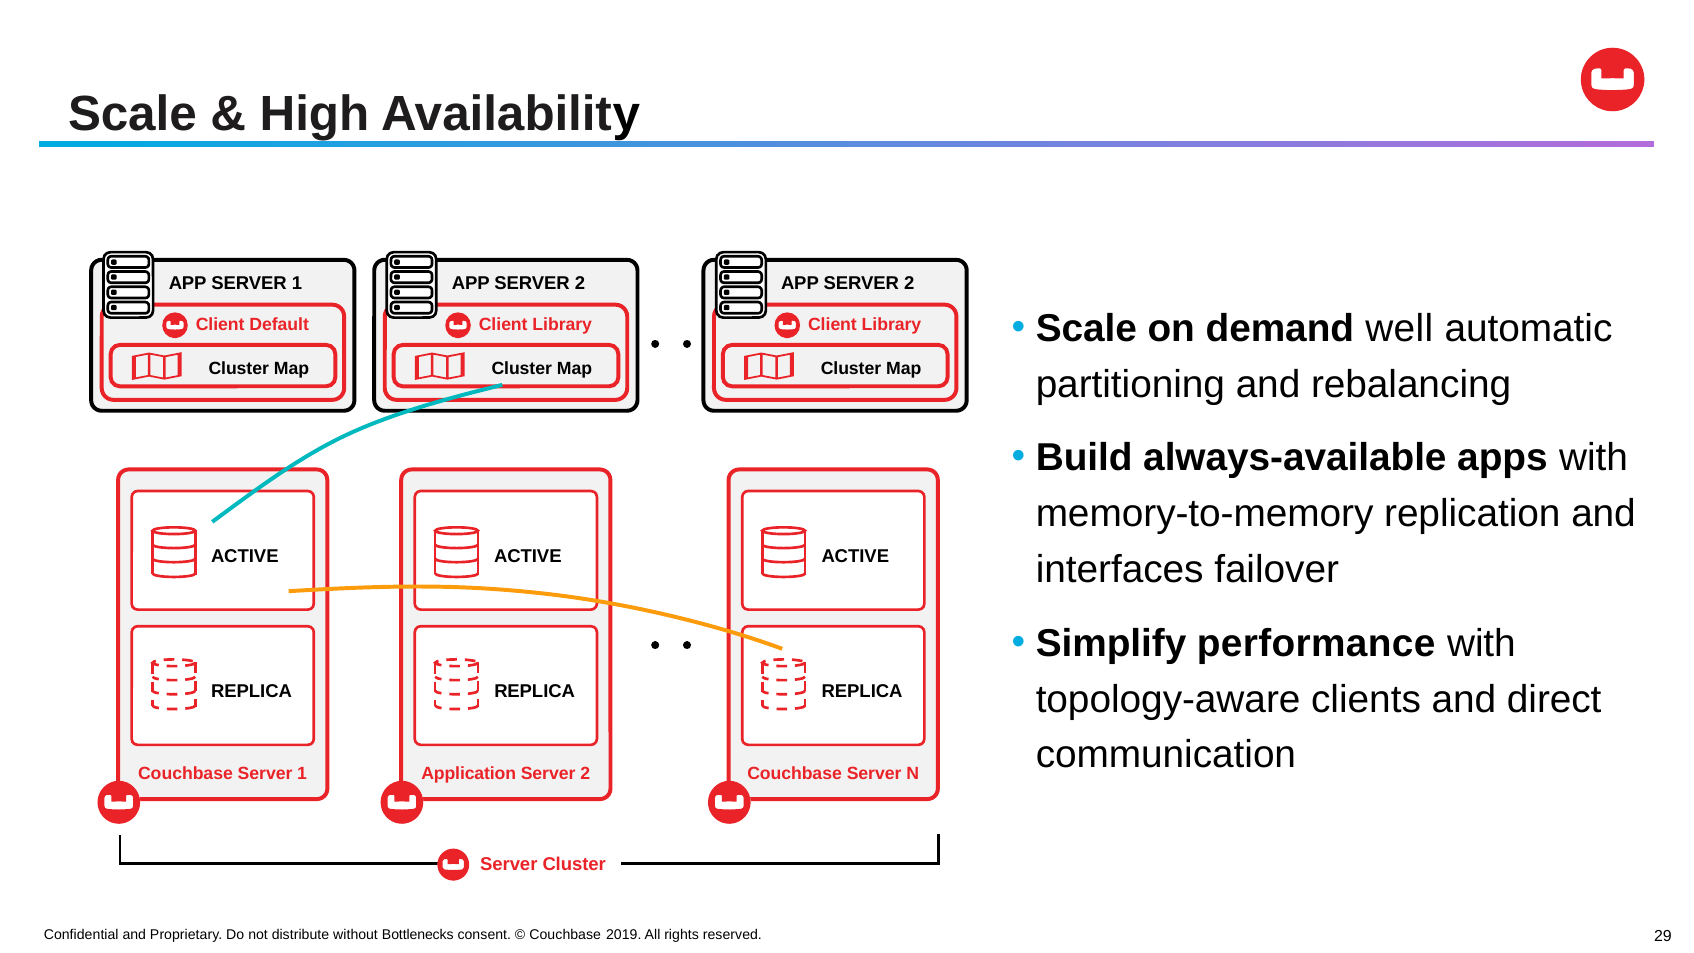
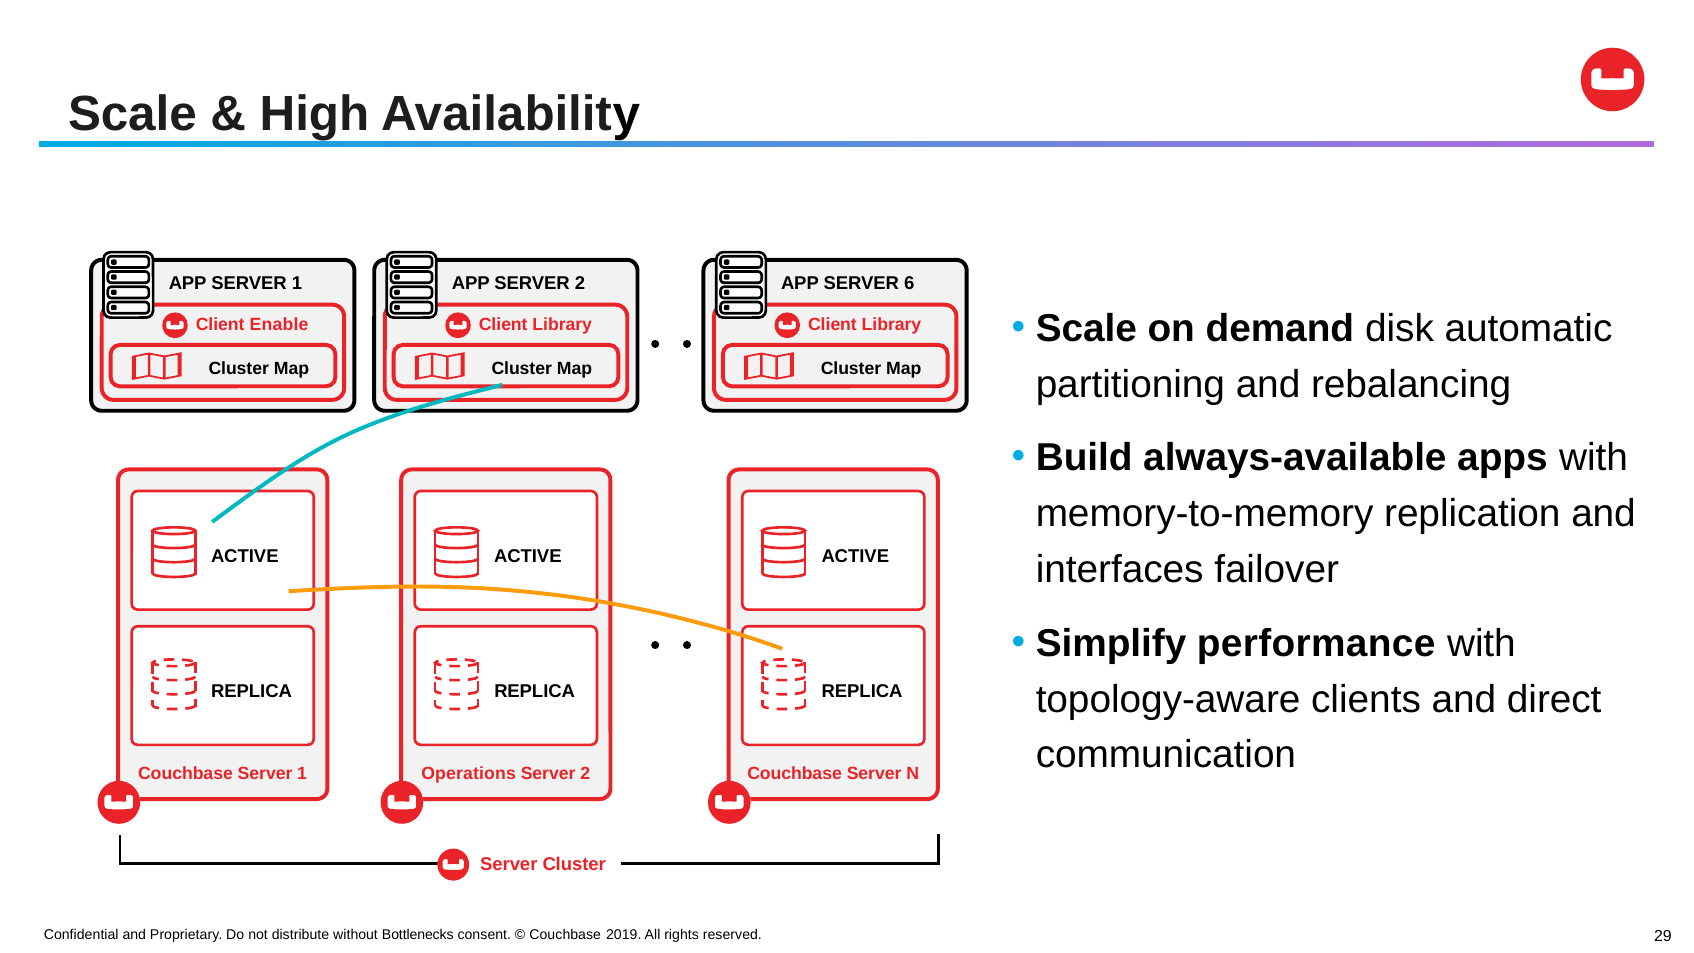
2: 2 -> 6 (909, 283)
well: well -> disk (1400, 329)
Default: Default -> Enable (279, 325)
Application: Application -> Operations (469, 774)
